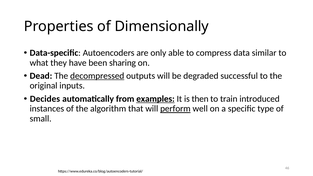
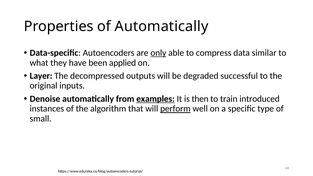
of Dimensionally: Dimensionally -> Automatically (162, 26)
only underline: none -> present (158, 53)
sharing: sharing -> applied (123, 63)
Dead: Dead -> Layer (41, 76)
decompressed underline: present -> none (97, 76)
Decides: Decides -> Denoise (45, 99)
